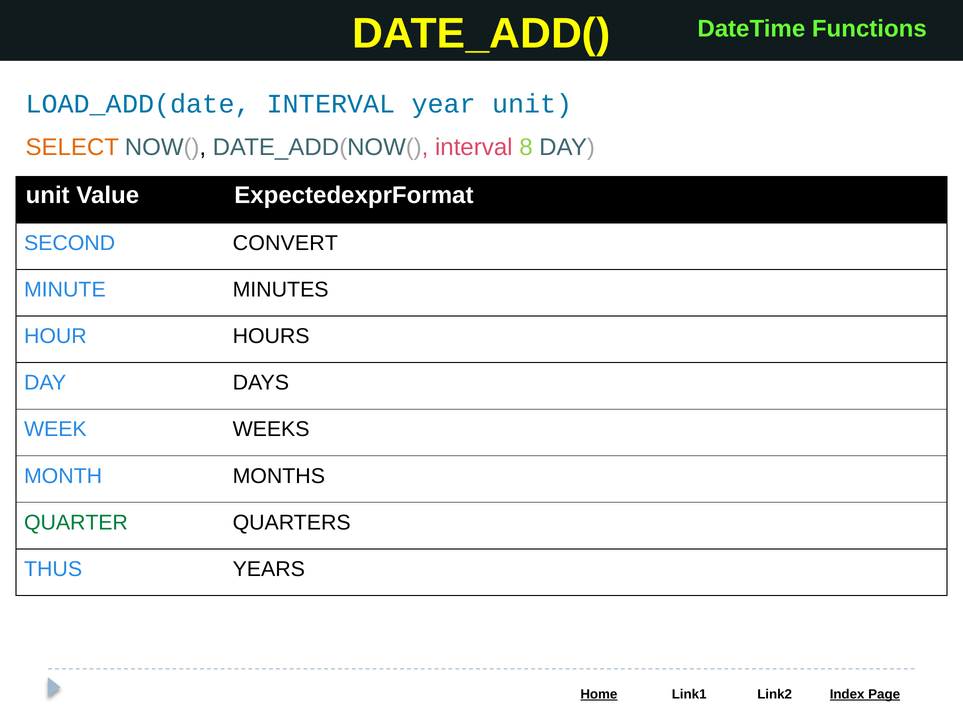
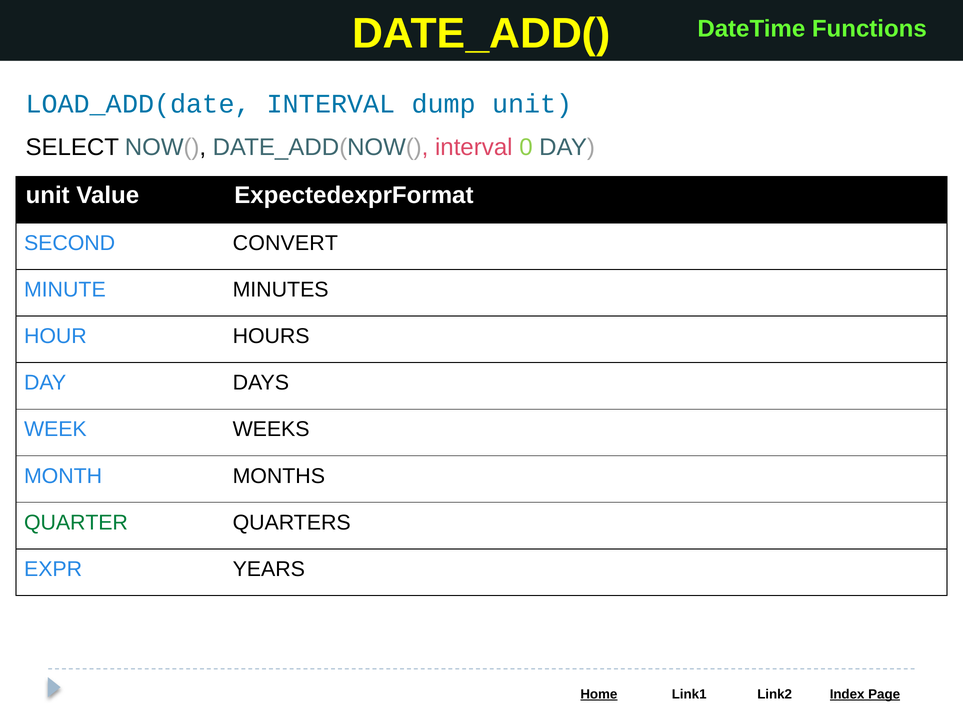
year: year -> dump (444, 104)
SELECT colour: orange -> black (72, 147)
8: 8 -> 0 (526, 147)
THUS: THUS -> EXPR (53, 569)
